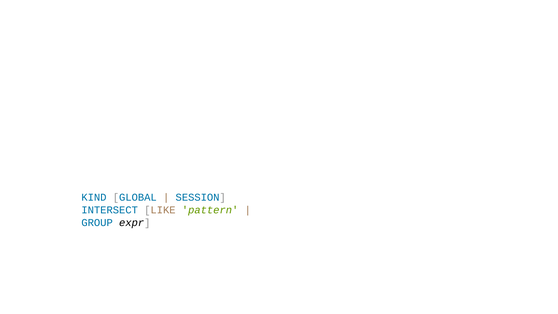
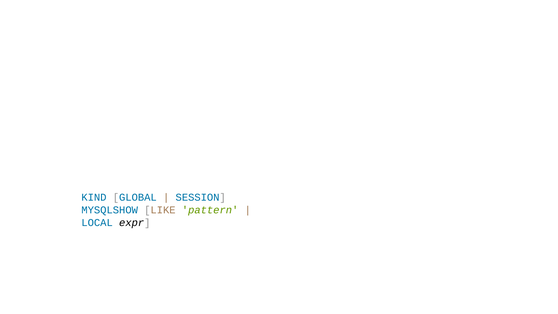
INTERSECT: INTERSECT -> MYSQLSHOW (110, 210)
GROUP: GROUP -> LOCAL (97, 223)
